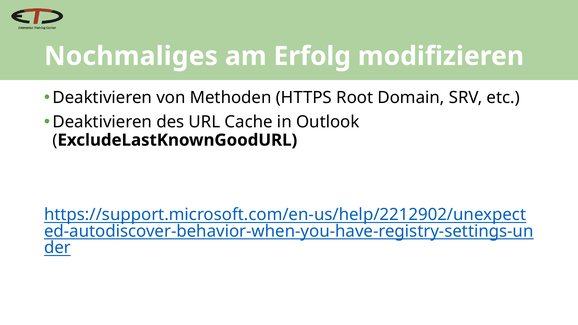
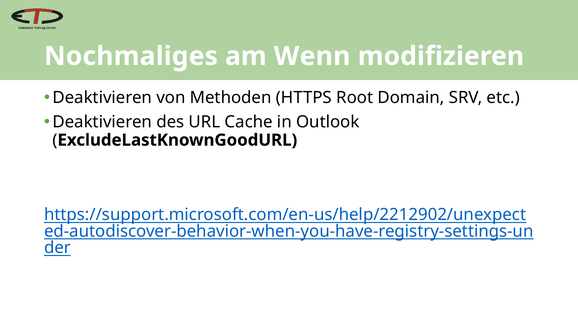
Erfolg: Erfolg -> Wenn (312, 56)
